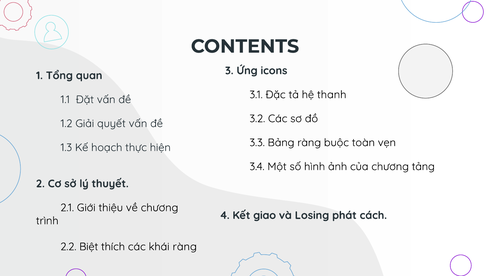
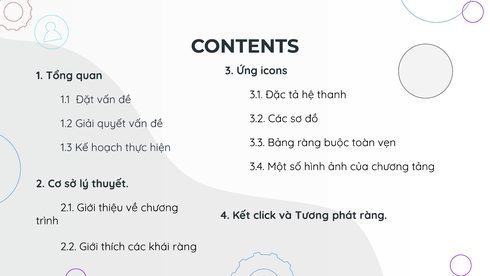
giao: giao -> click (265, 215)
Losing: Losing -> Tương (312, 215)
phát cách: cách -> ràng (373, 215)
2.2 Biệt: Biệt -> Giới (89, 246)
